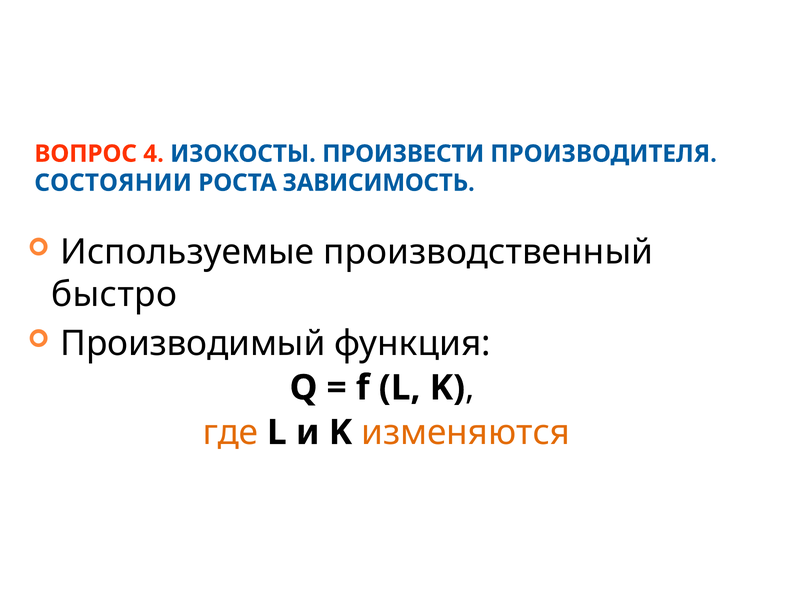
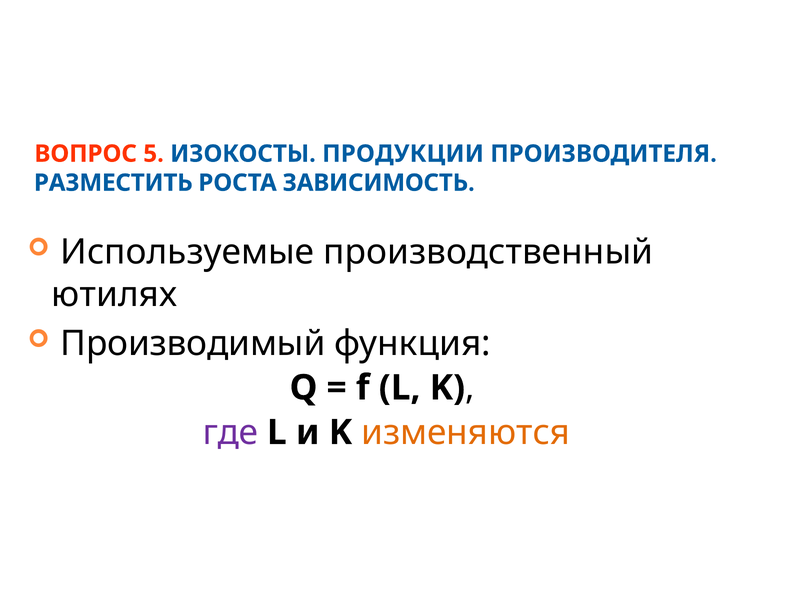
4: 4 -> 5 (154, 154)
ПРОИЗВЕСТИ: ПРОИЗВЕСТИ -> ПРОДУКЦИИ (403, 154)
СОСТОЯНИИ: СОСТОЯНИИ -> РАЗМЕСТИТЬ (113, 183)
быстро: быстро -> ютилях (114, 295)
где colour: orange -> purple (231, 432)
